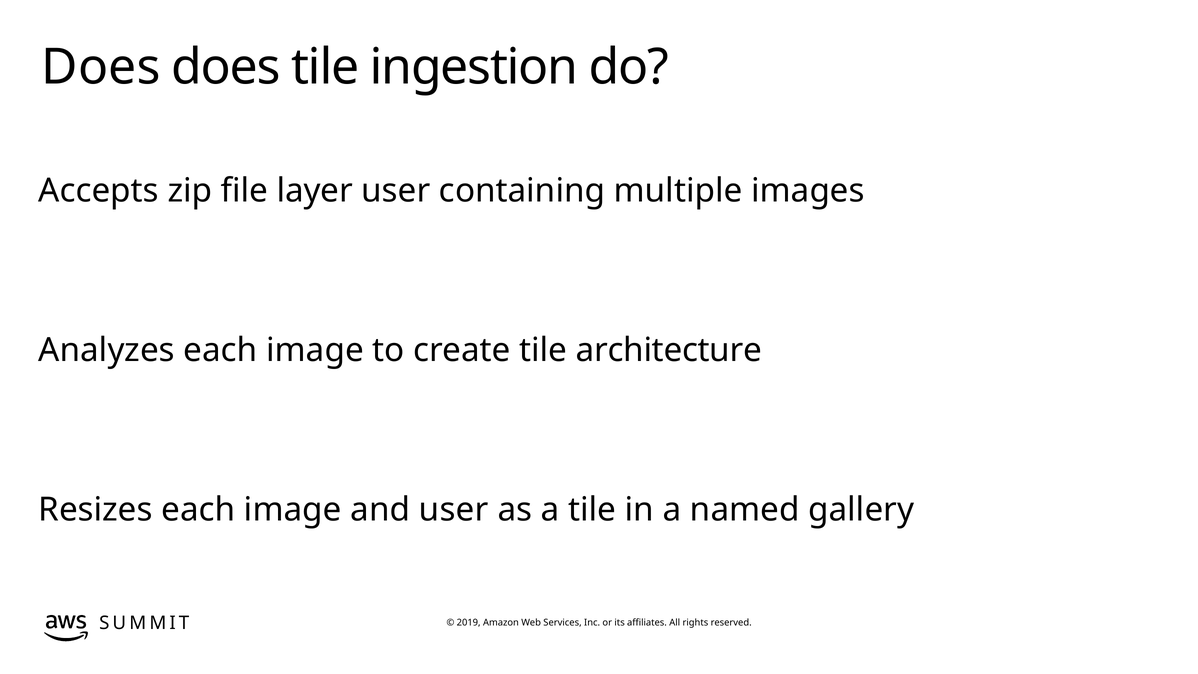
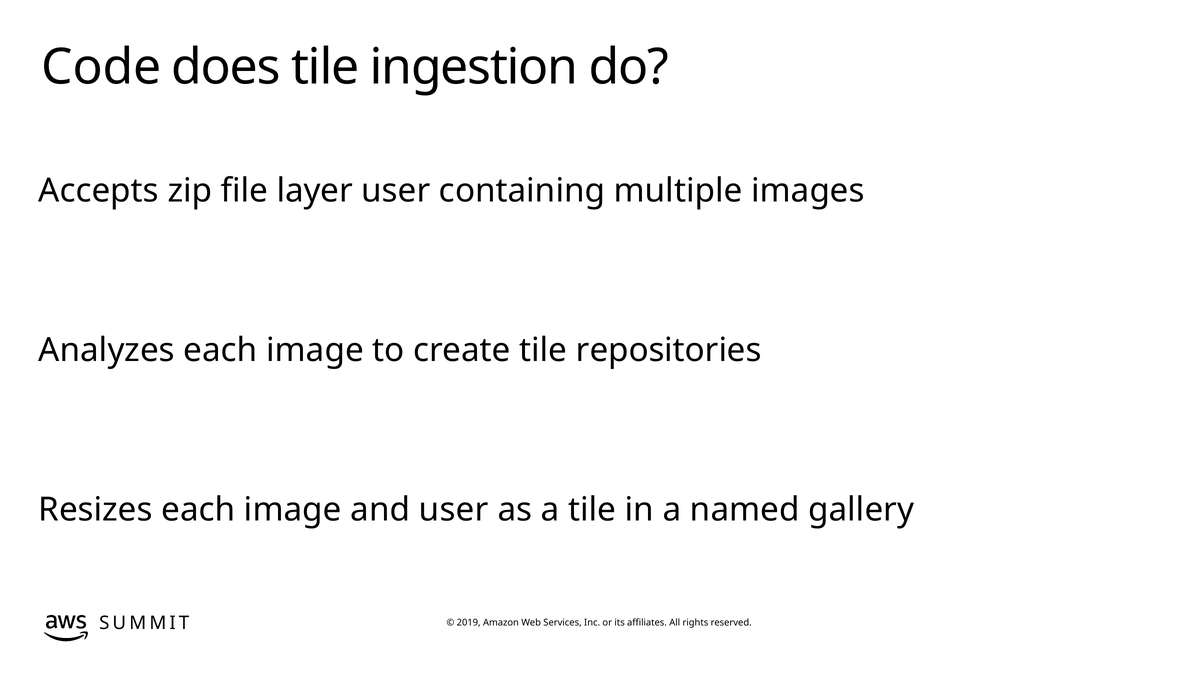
Does: Does -> Code (101, 67)
architecture: architecture -> repositories (669, 350)
